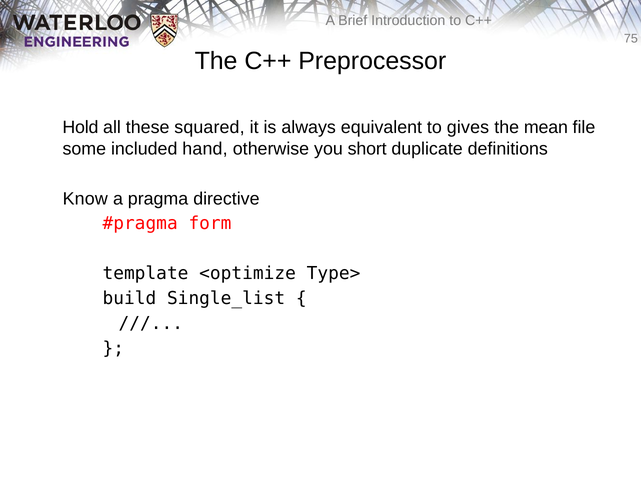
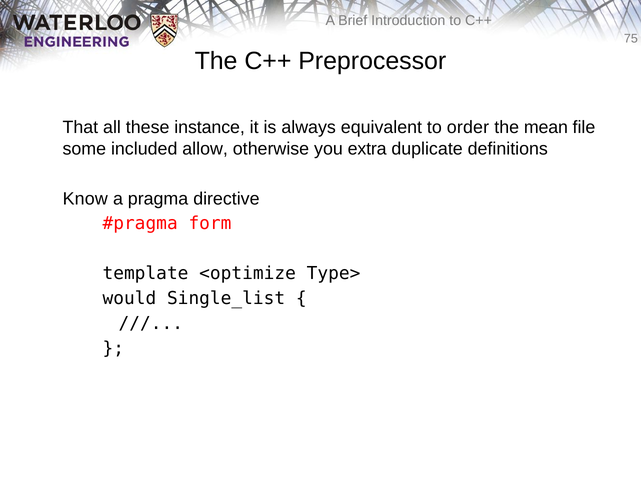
Hold: Hold -> That (80, 127)
squared: squared -> instance (210, 127)
gives: gives -> order (468, 127)
hand: hand -> allow (205, 149)
short: short -> extra (367, 149)
build: build -> would (129, 298)
